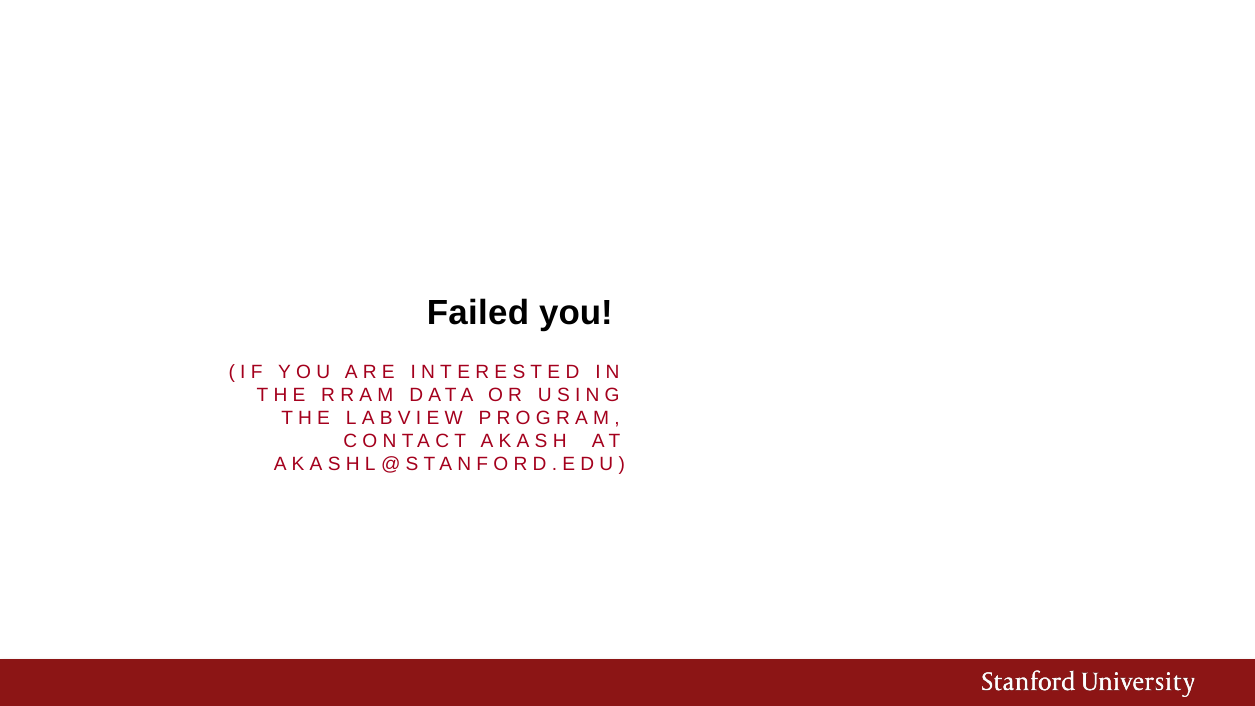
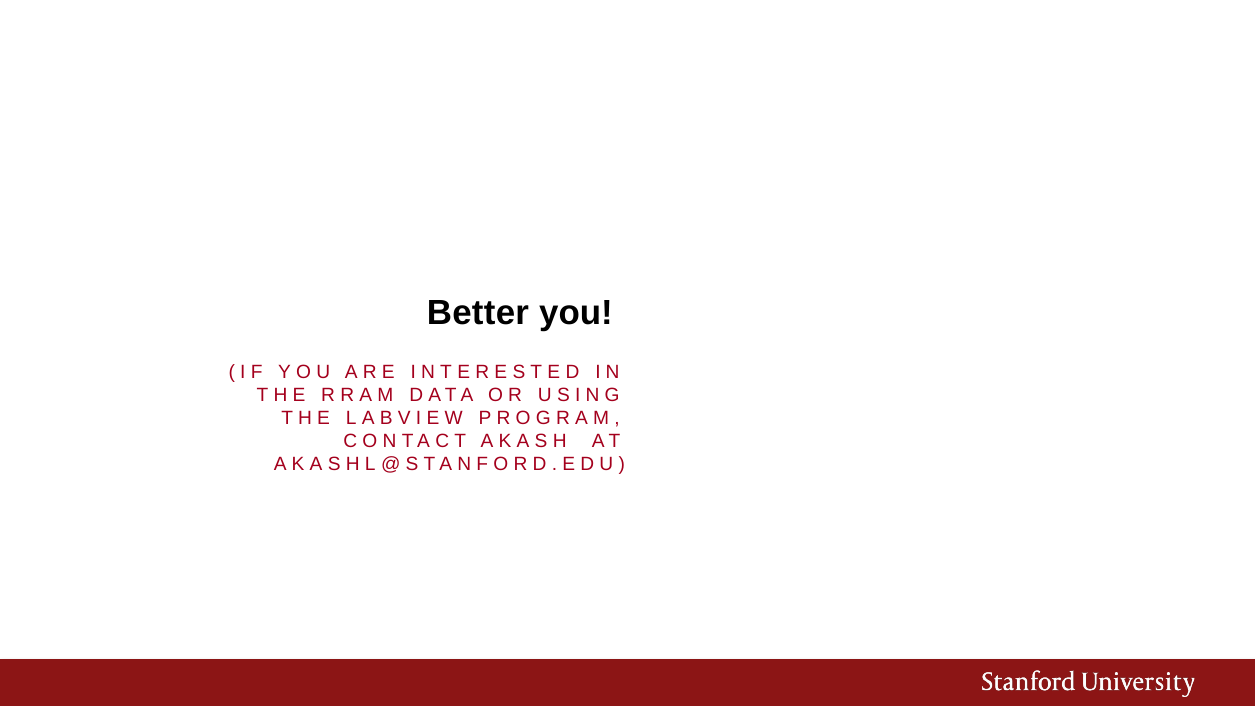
Failed: Failed -> Better (478, 313)
